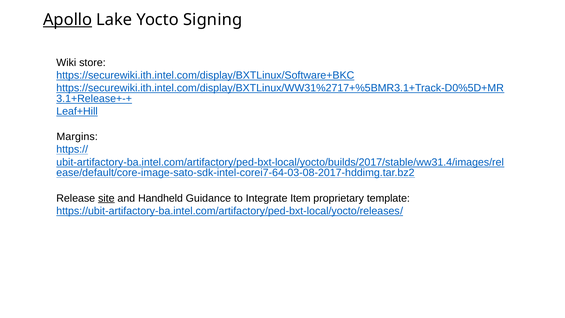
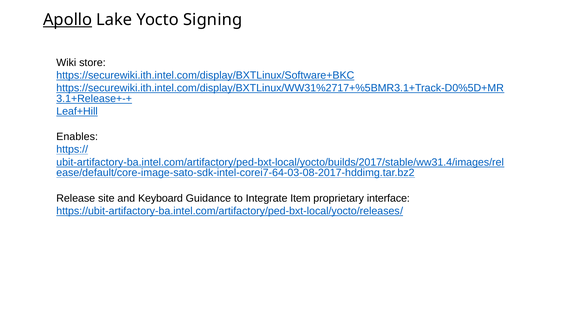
Margins: Margins -> Enables (77, 137)
site underline: present -> none (106, 198)
Handheld: Handheld -> Keyboard (160, 198)
template: template -> interface (388, 198)
